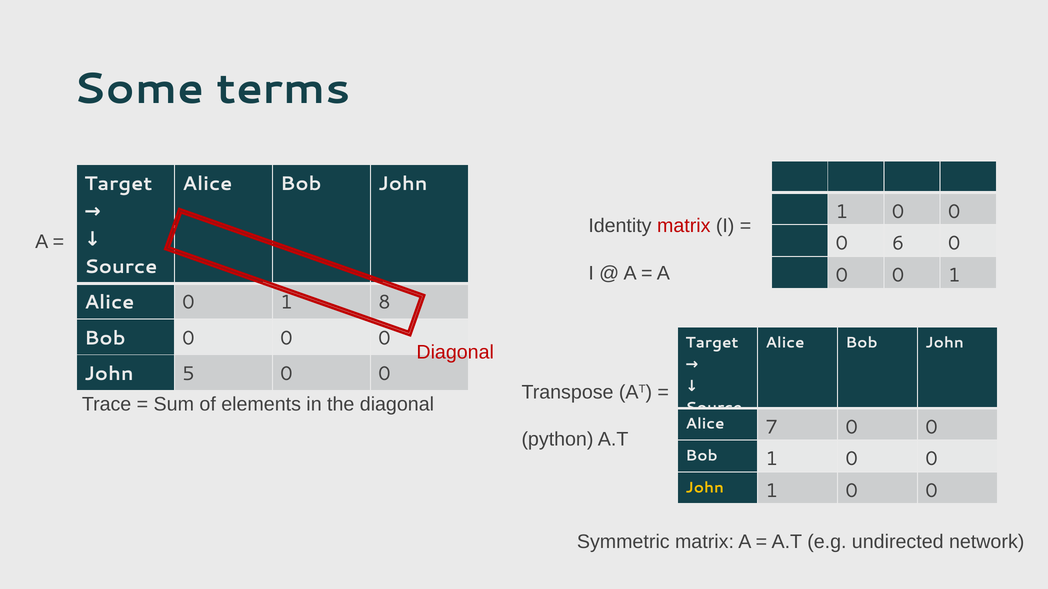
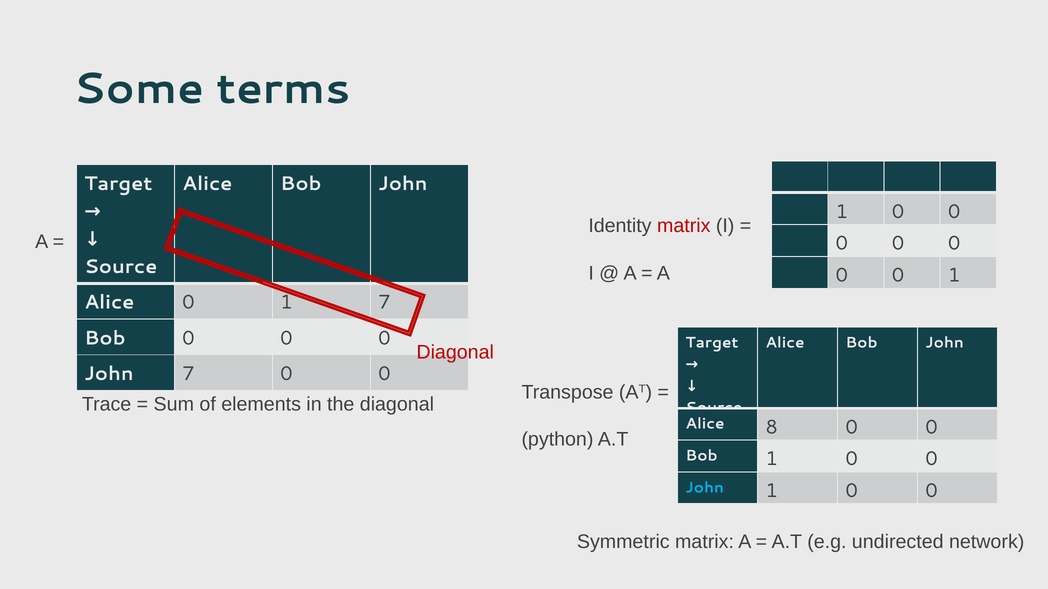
6: 6 -> 0 (898, 244)
1 8: 8 -> 7 (384, 303)
John 5: 5 -> 7 (188, 374)
7: 7 -> 8 (772, 427)
John colour: yellow -> light blue (705, 488)
